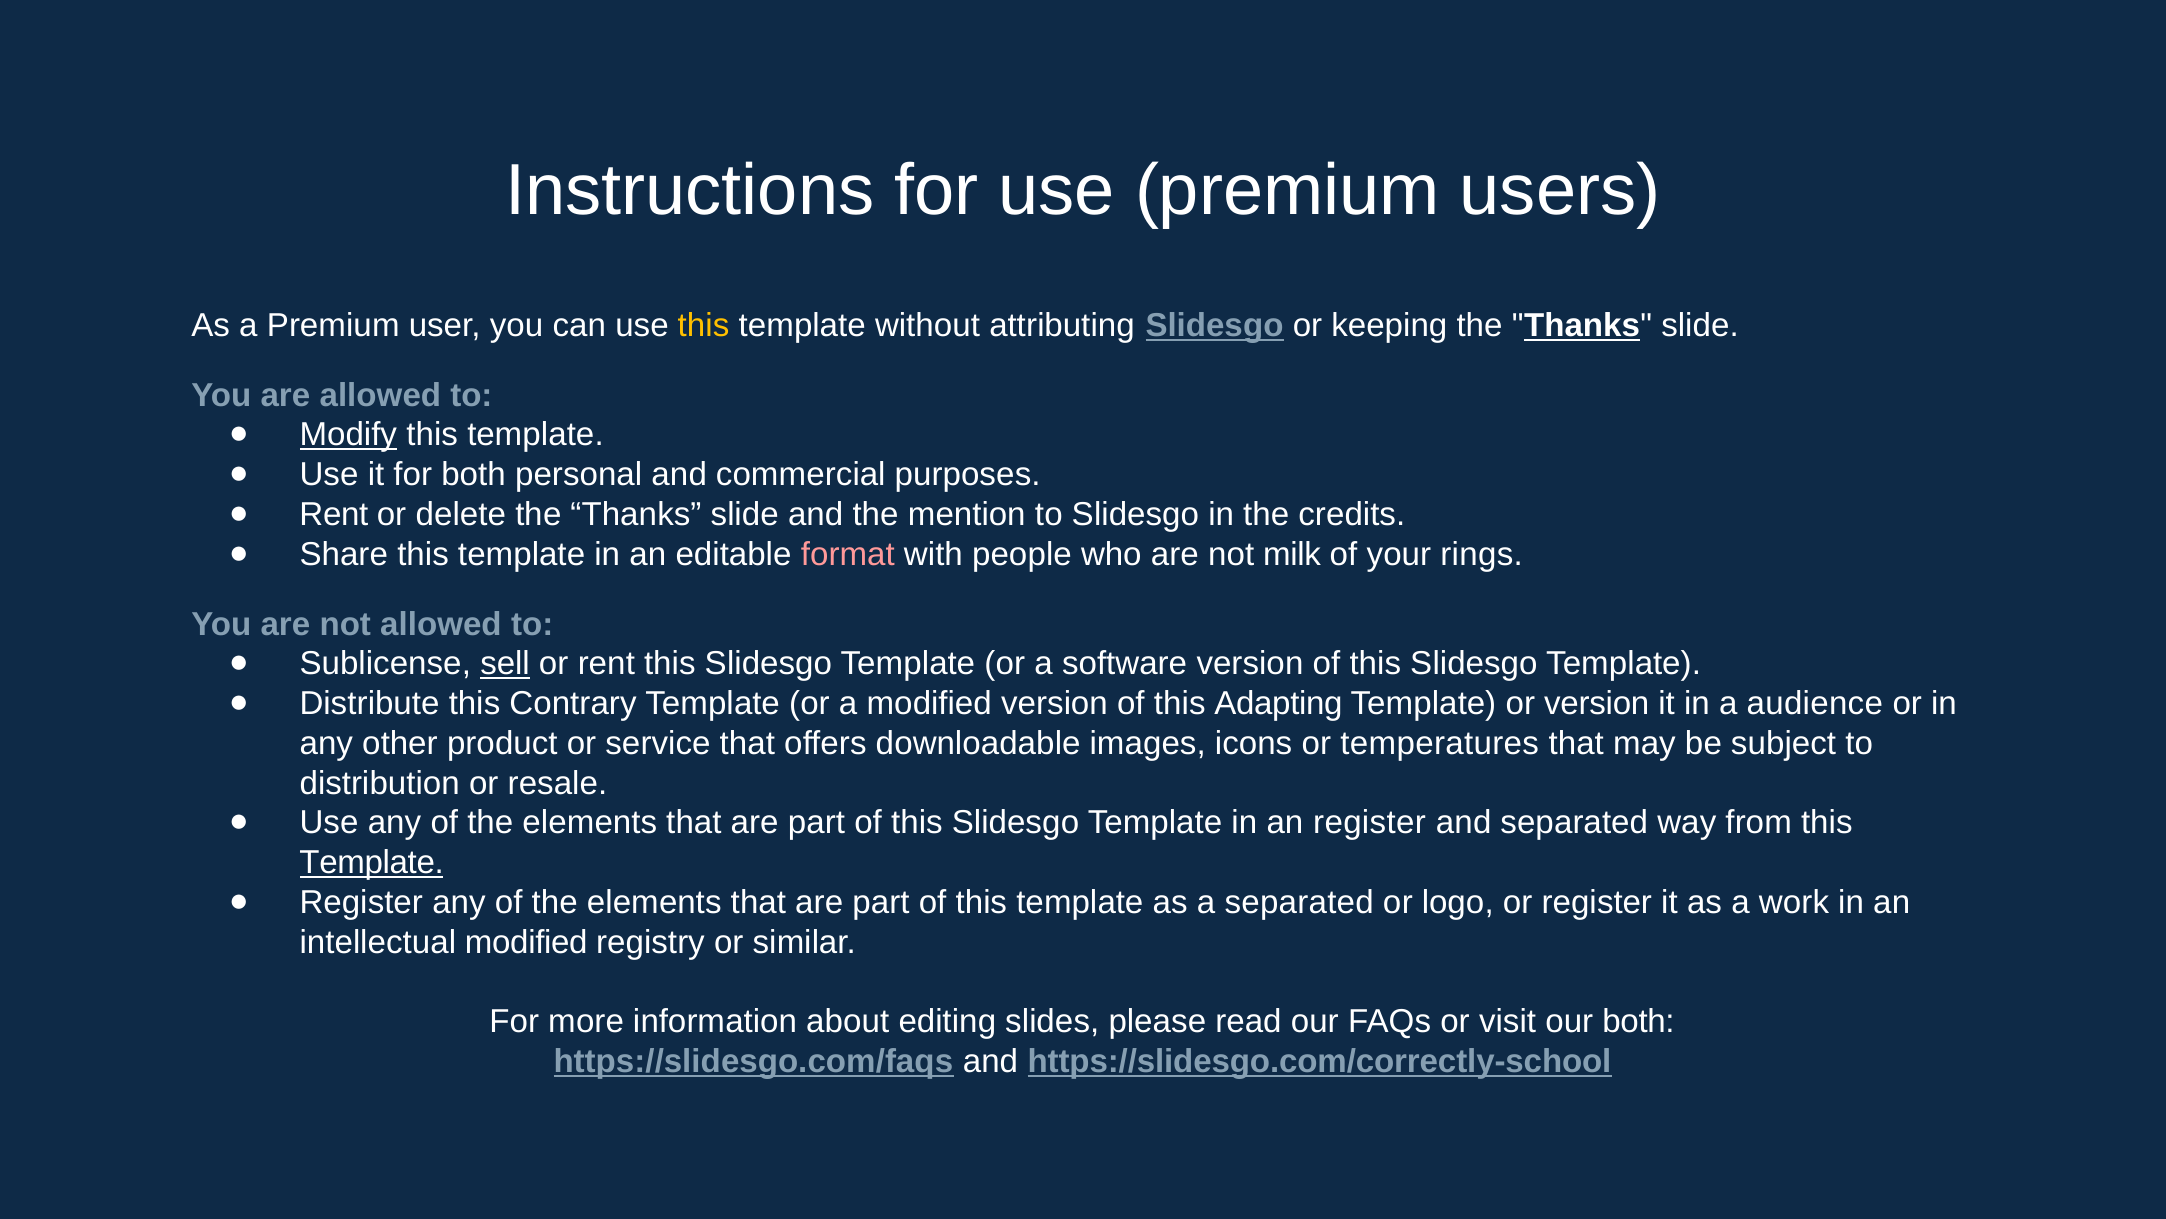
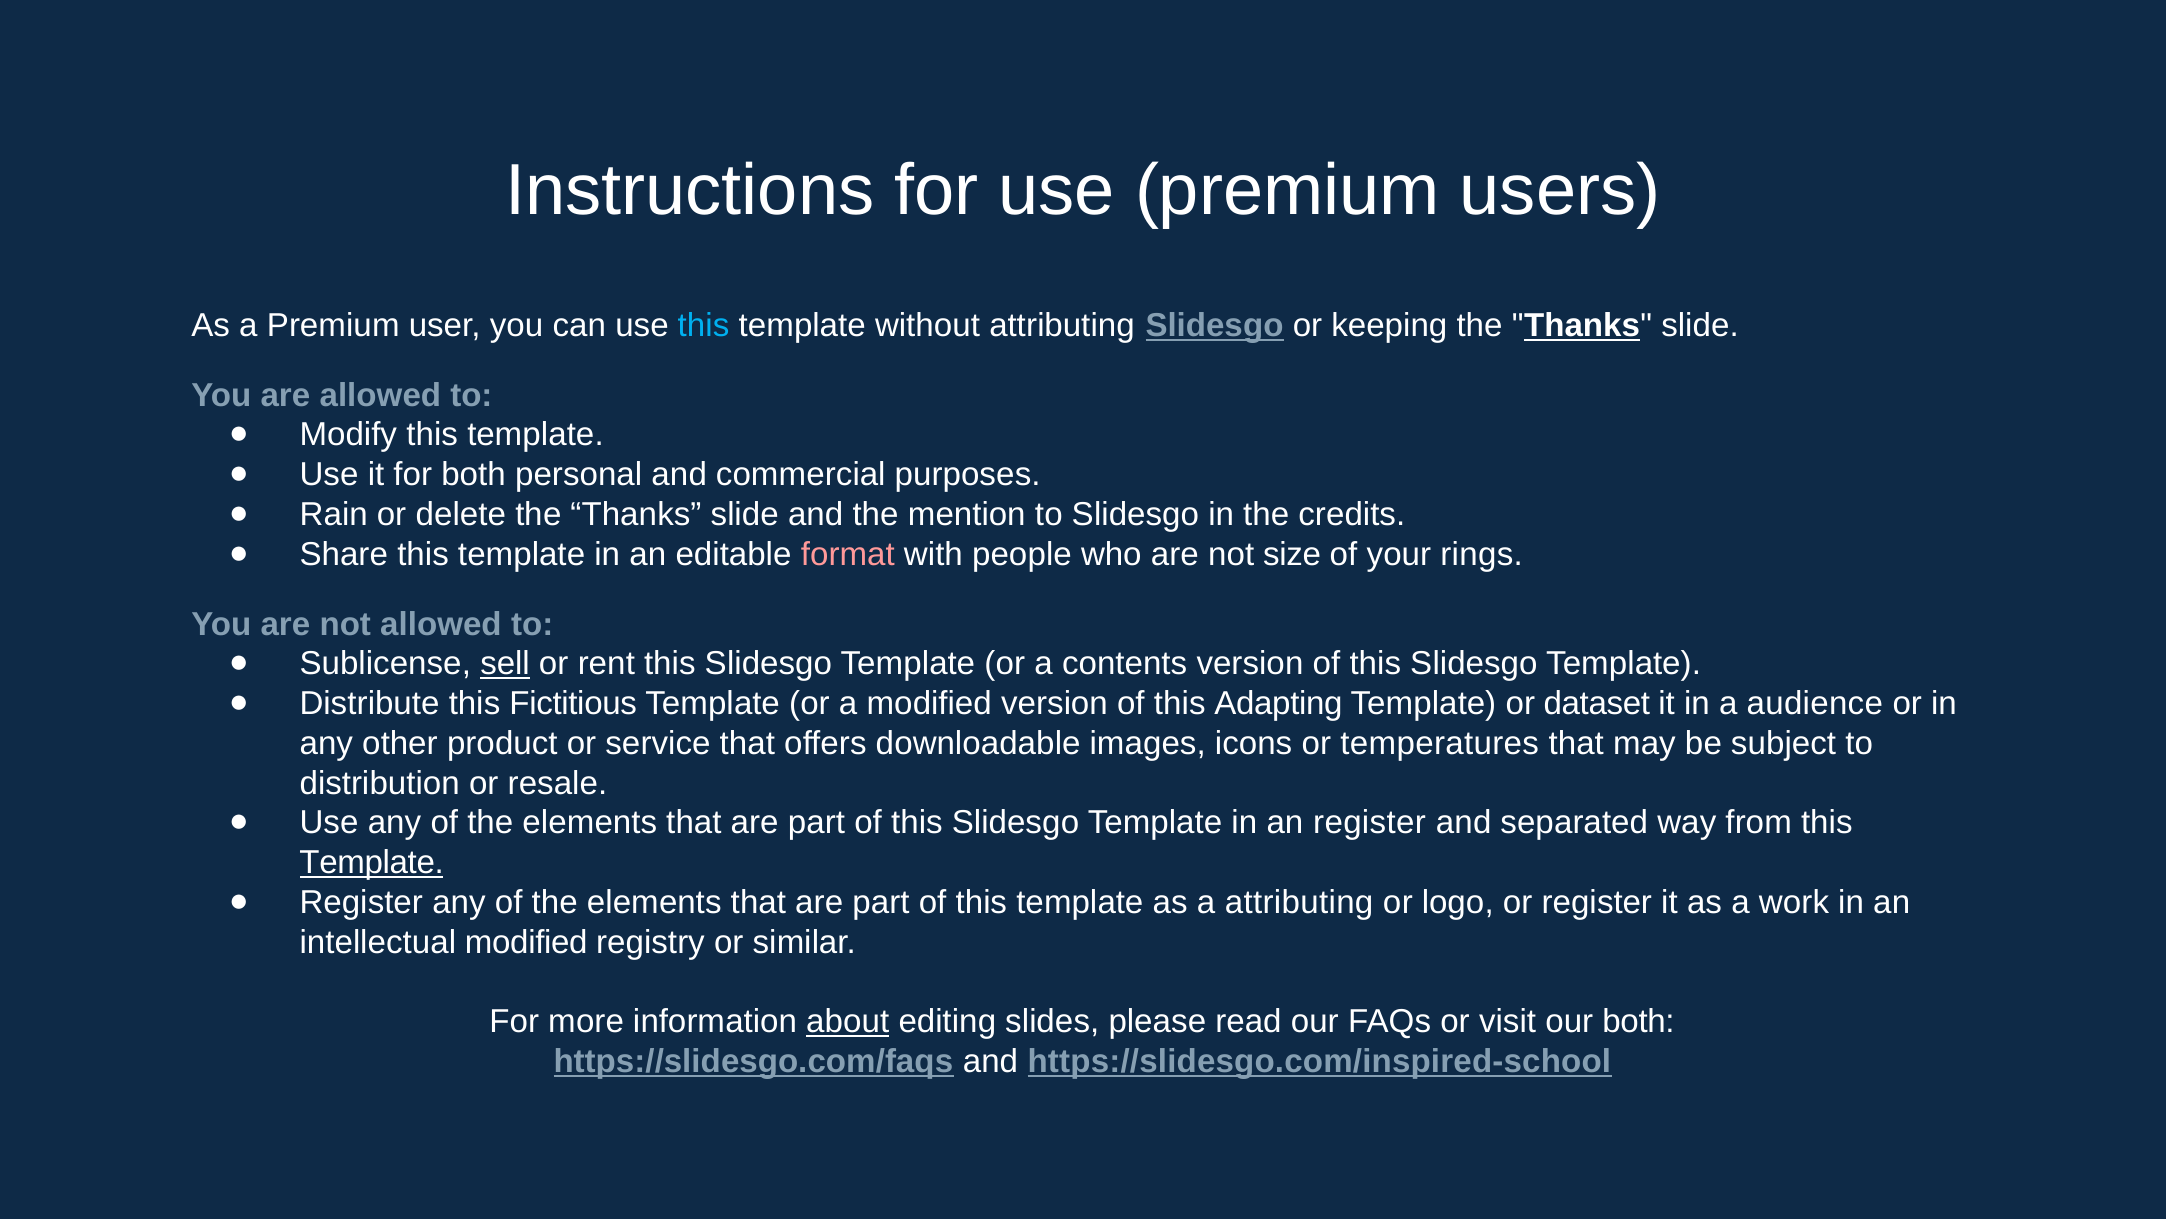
this colour: yellow -> light blue (704, 325)
Modify underline: present -> none (348, 435)
Rent: Rent -> Rain (334, 514)
milk: milk -> size (1292, 554)
software: software -> contents (1125, 664)
Contrary: Contrary -> Fictitious (573, 703)
or version: version -> dataset (1597, 703)
a separated: separated -> attributing (1299, 902)
about underline: none -> present (848, 1021)
https://slidesgo.com/correctly-school: https://slidesgo.com/correctly-school -> https://slidesgo.com/inspired-school (1319, 1061)
